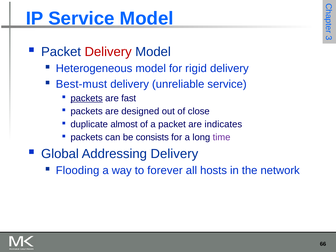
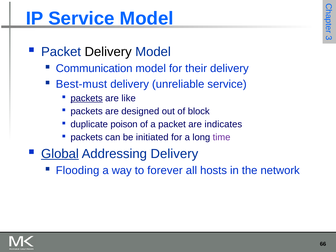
Delivery colour: red -> black (108, 52)
Heterogeneous: Heterogeneous -> Communication (94, 68)
rigid: rigid -> their (196, 68)
fast: fast -> like (129, 98)
close: close -> block (199, 111)
almost: almost -> poison (124, 124)
consists: consists -> initiated (152, 137)
Global underline: none -> present (60, 154)
